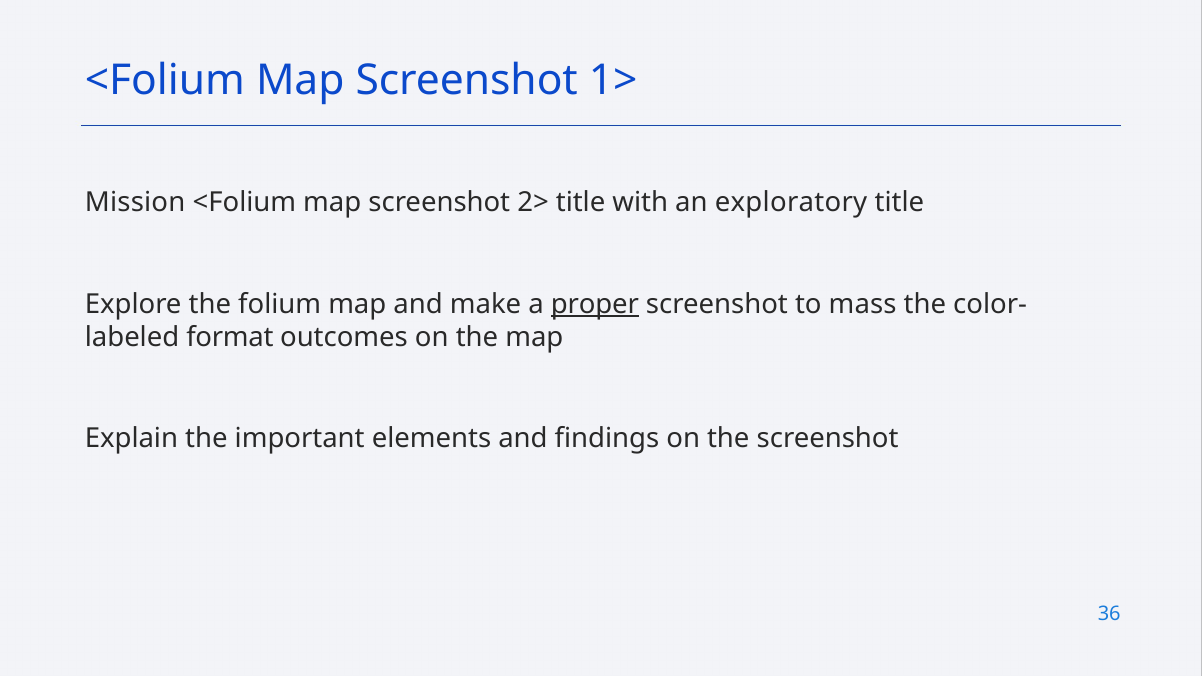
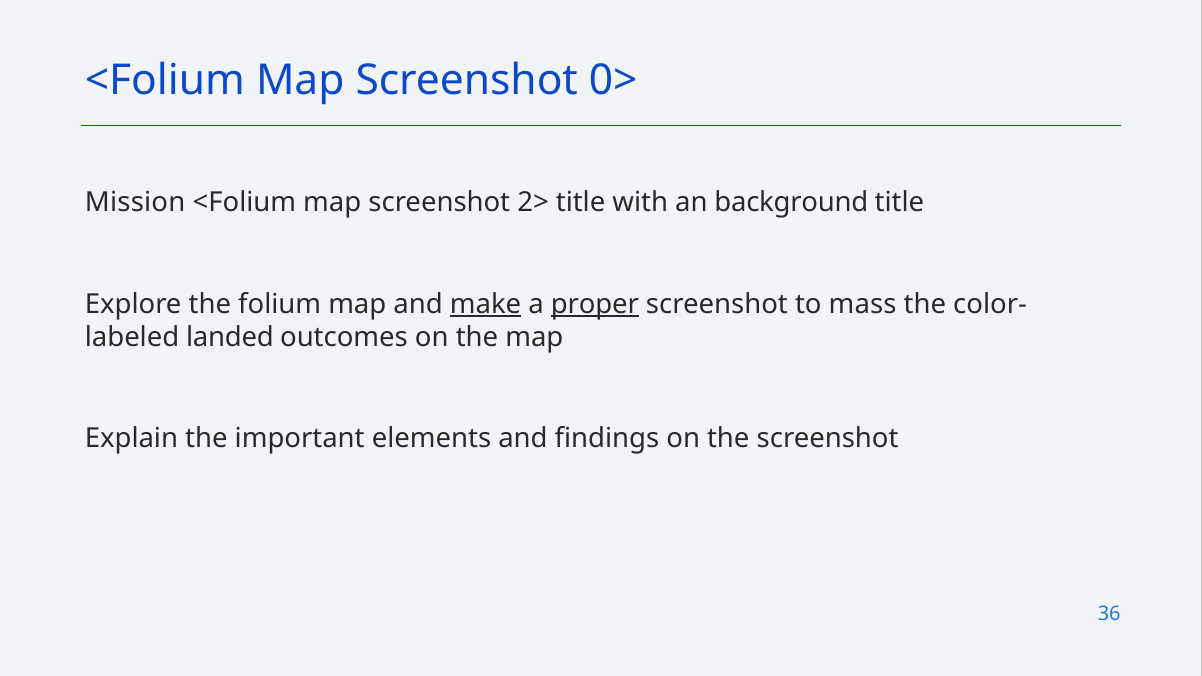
1>: 1> -> 0> (613, 80)
exploratory: exploratory -> background (791, 203)
make underline: none -> present (486, 304)
format: format -> landed (230, 337)
